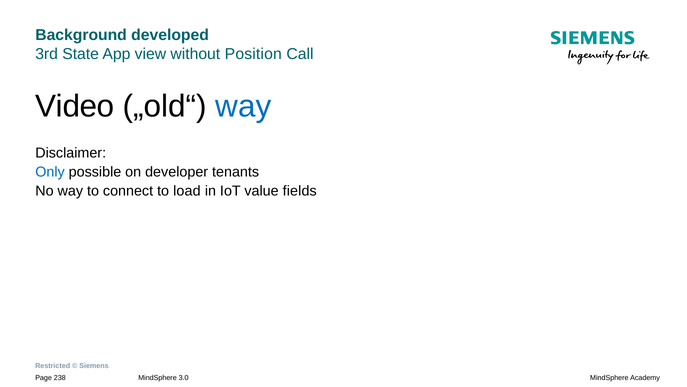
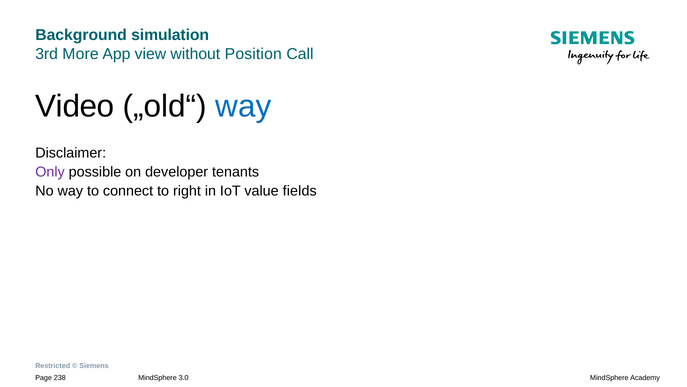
developed: developed -> simulation (170, 35)
State: State -> More (81, 54)
Only colour: blue -> purple (50, 172)
load: load -> right (187, 191)
